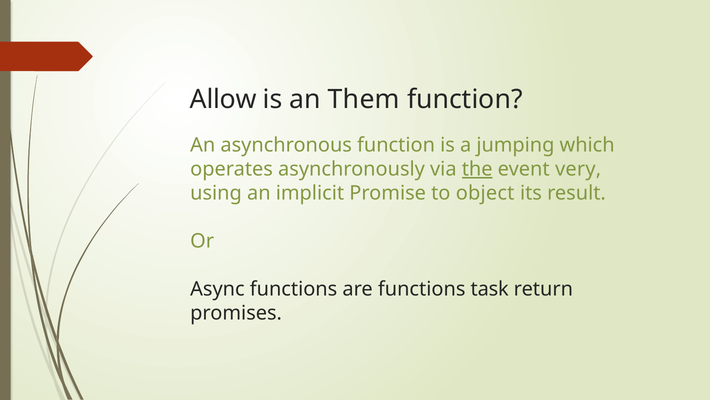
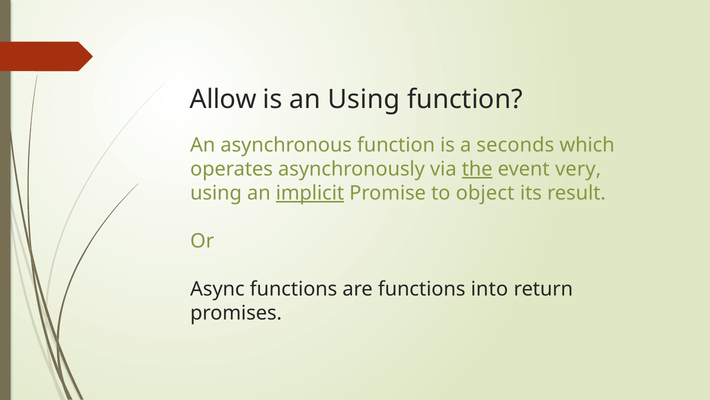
an Them: Them -> Using (364, 100)
jumping: jumping -> seconds (515, 145)
implicit underline: none -> present (310, 193)
task: task -> into (489, 289)
